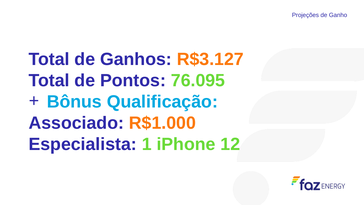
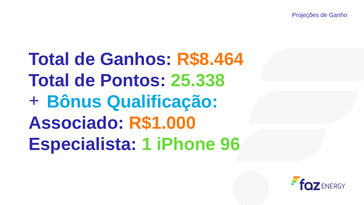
R$3.127: R$3.127 -> R$8.464 (210, 59)
76.095: 76.095 -> 25.338 (198, 81)
12: 12 -> 96 (230, 144)
